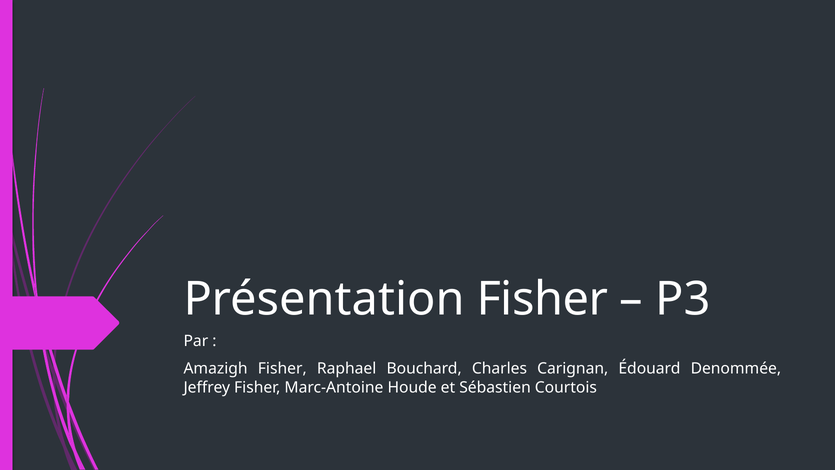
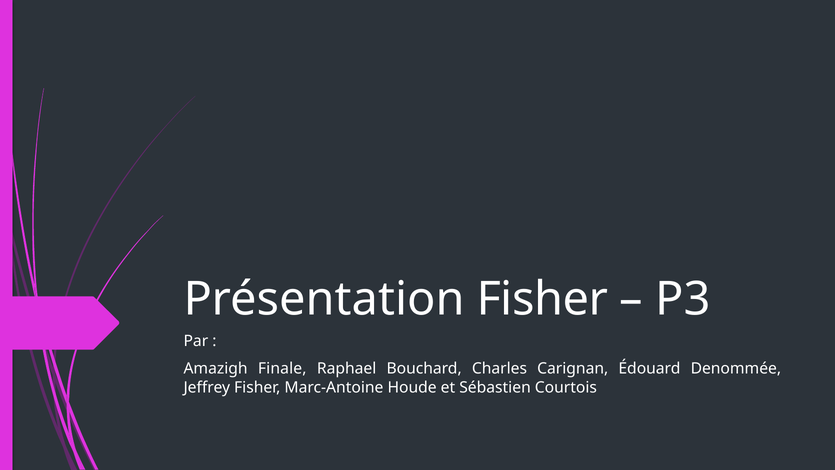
Amazigh Fisher: Fisher -> Finale (282, 368)
